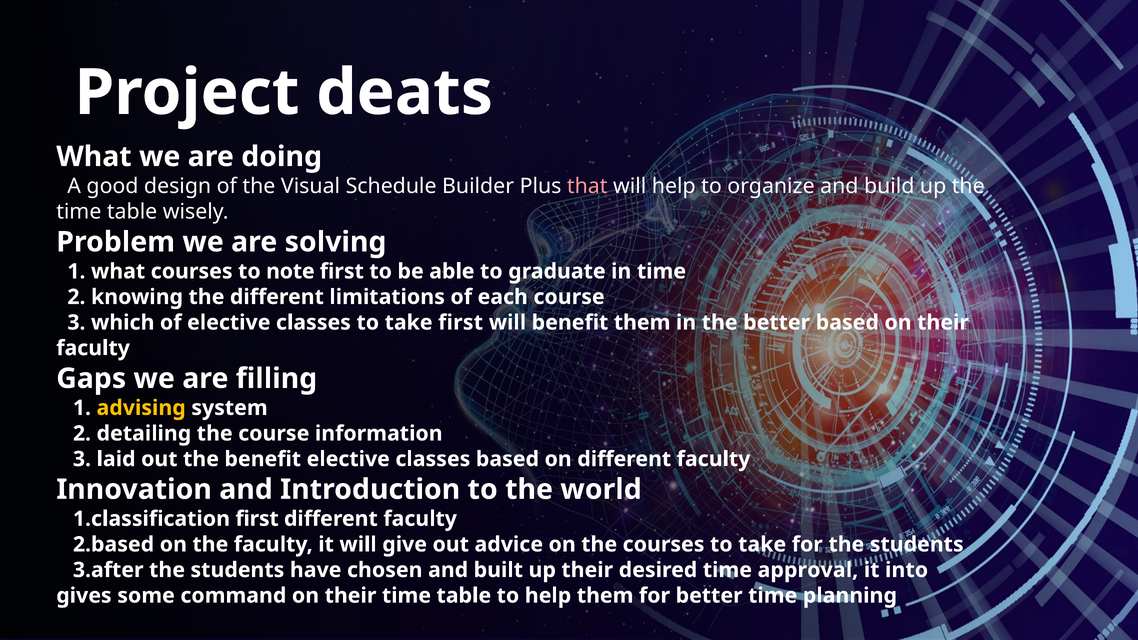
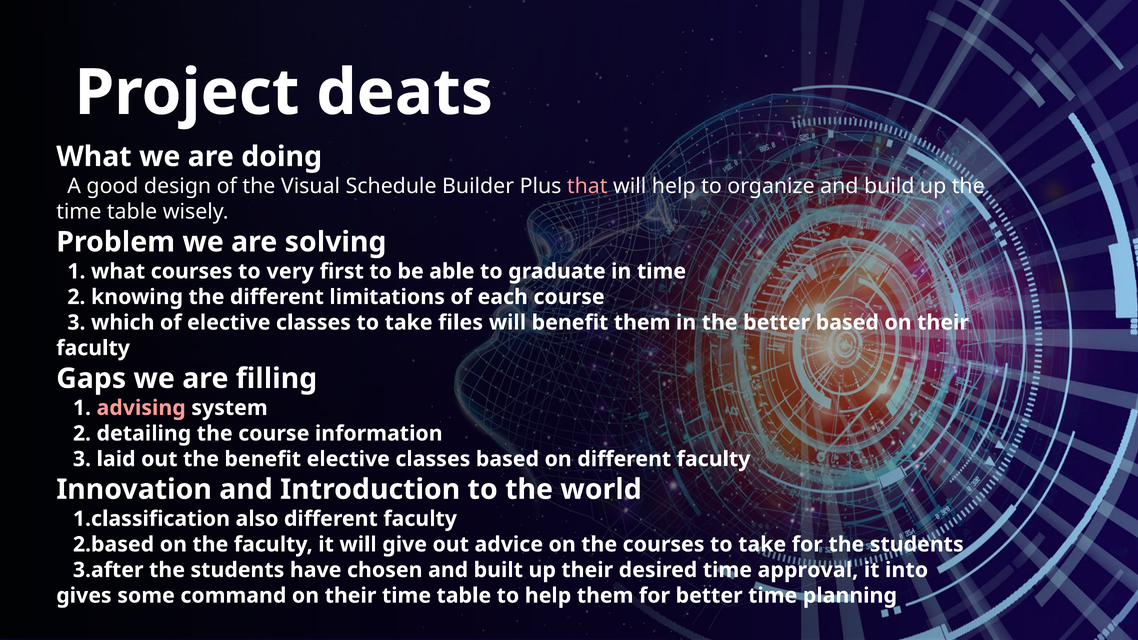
note: note -> very (290, 271)
take first: first -> files (461, 323)
advising colour: yellow -> pink (141, 408)
1.classification first: first -> also (257, 519)
